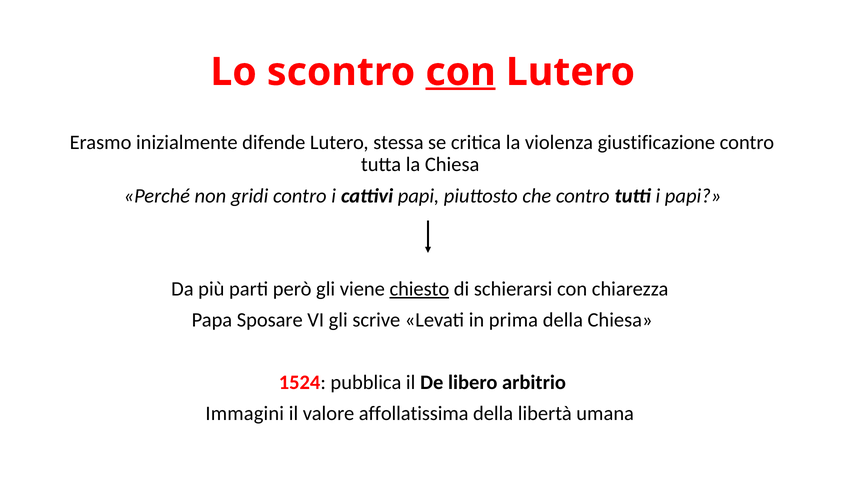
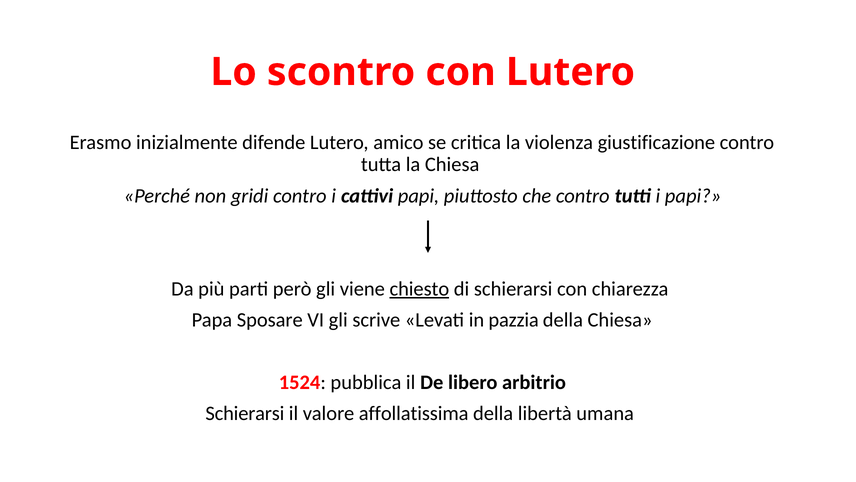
con underline: present -> none (461, 72)
stessa: stessa -> amico (398, 142)
prima: prima -> pazzia (514, 320)
Immagini: Immagini -> Schierarsi (245, 413)
